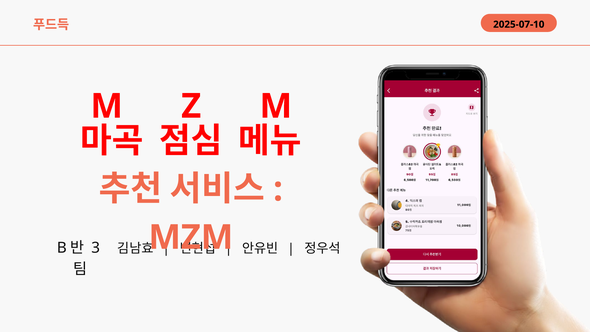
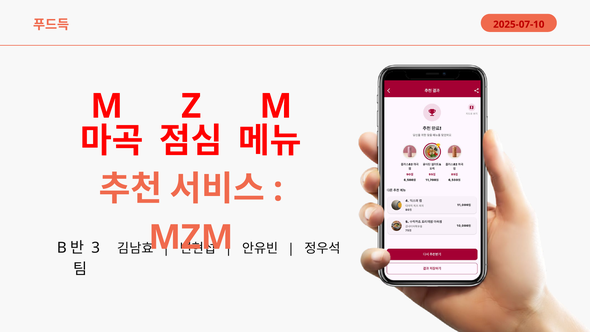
2025-07-10 colour: black -> red (519, 24)
